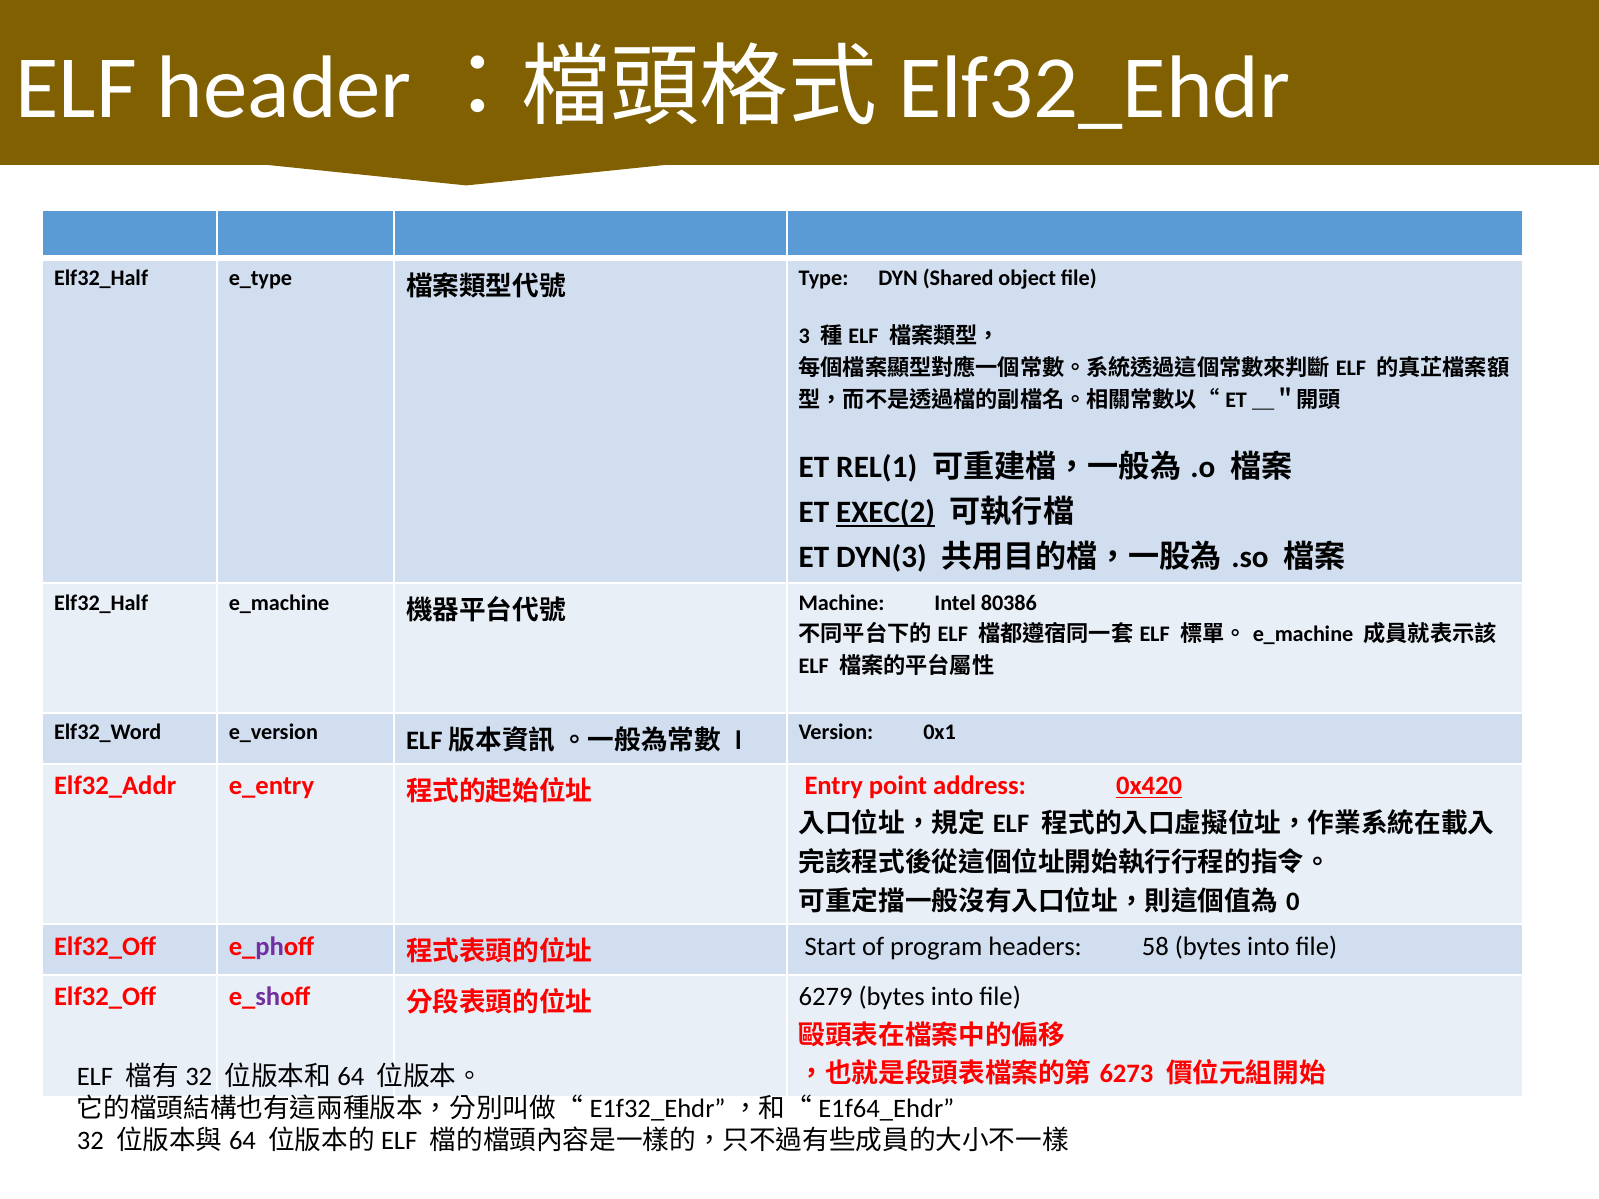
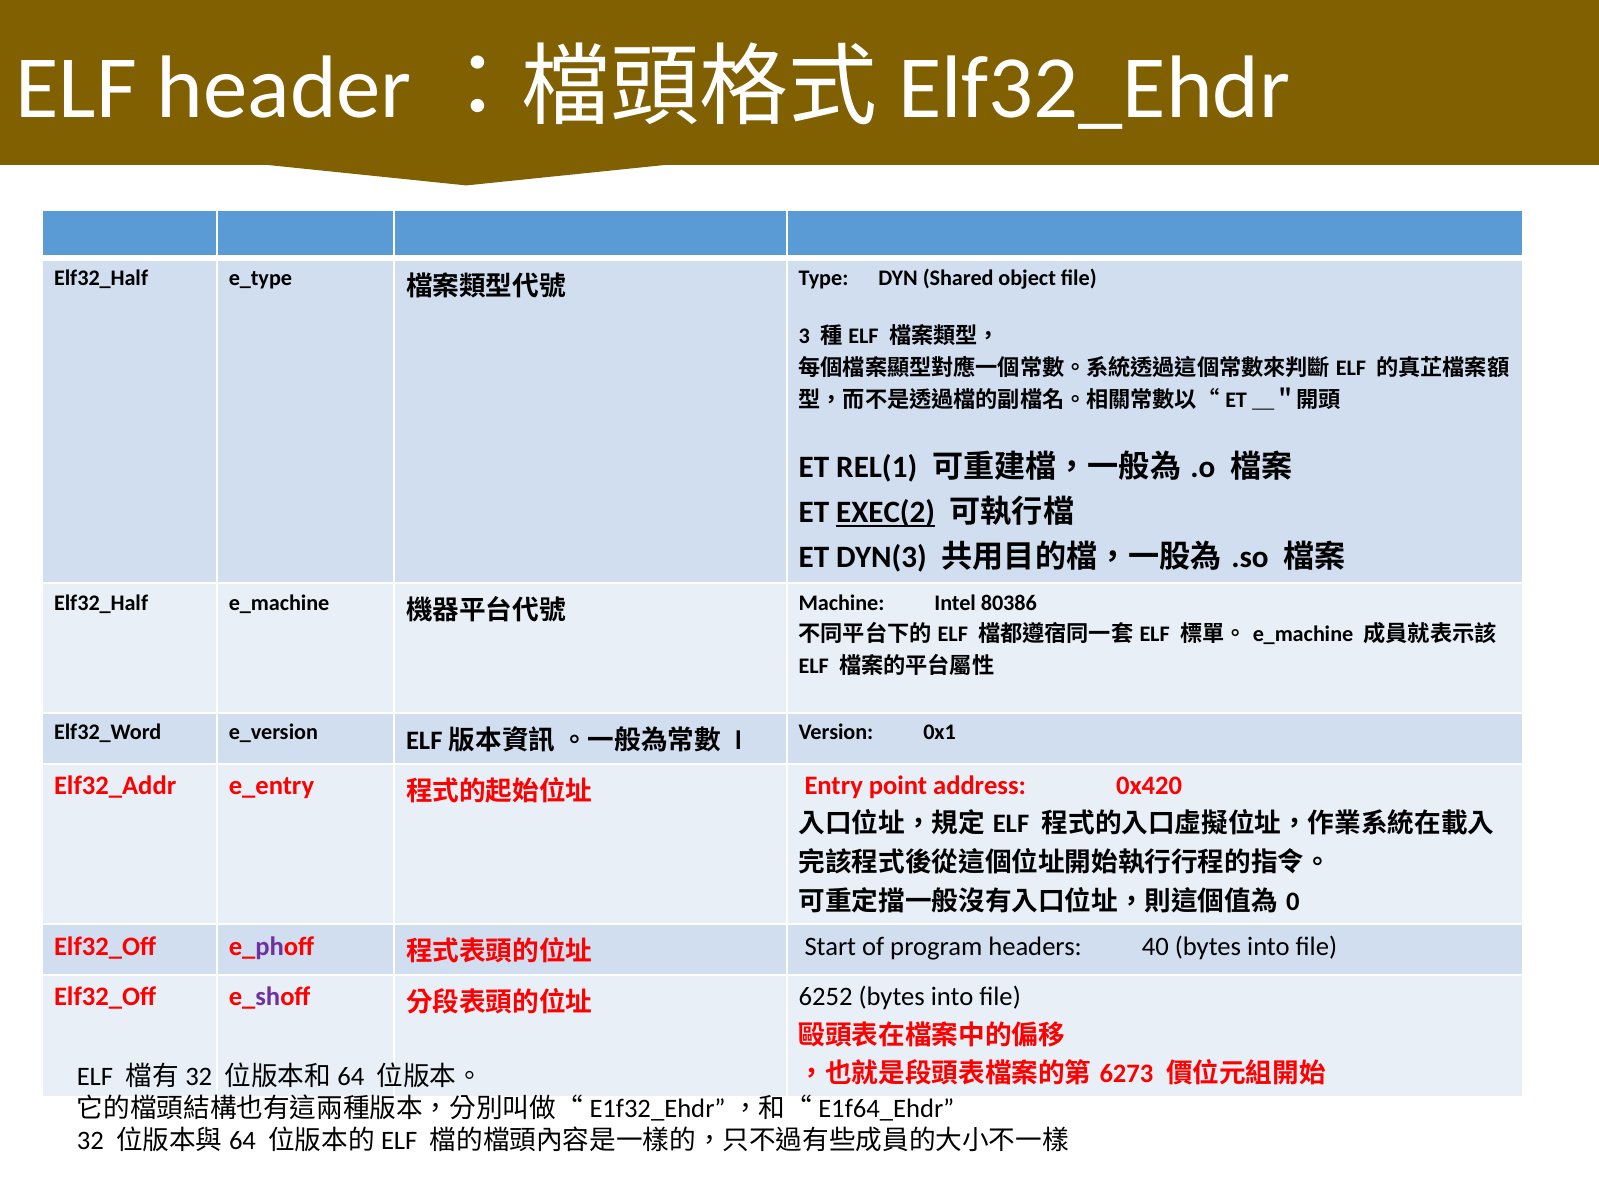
0x420 underline: present -> none (1149, 786)
58: 58 -> 40 (1155, 947)
6279: 6279 -> 6252 (826, 997)
